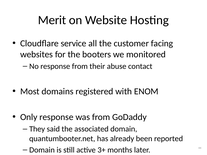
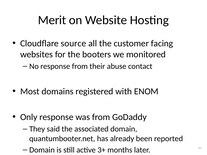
service: service -> source (73, 43)
